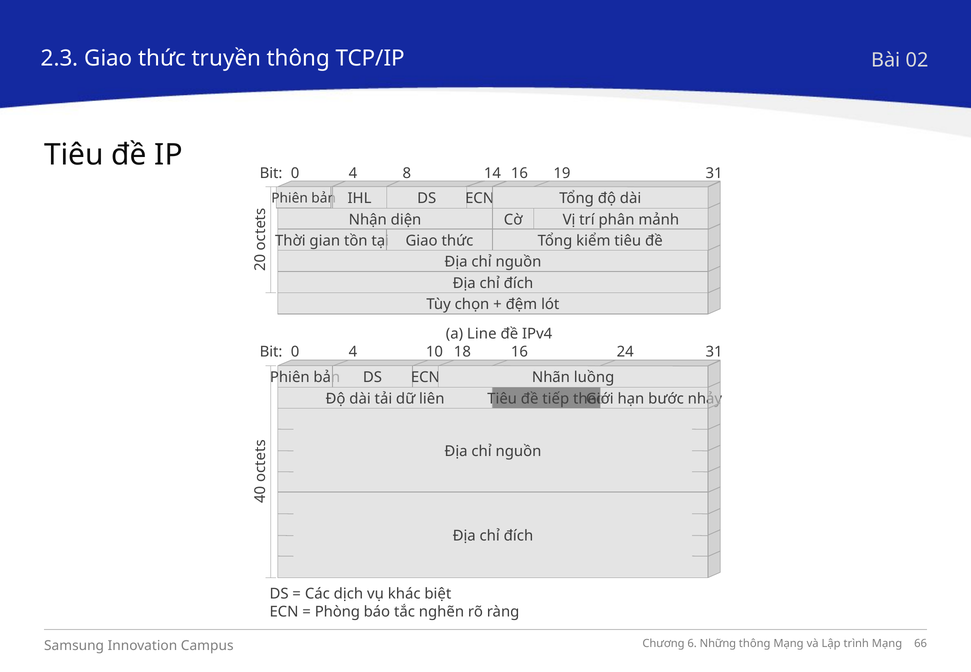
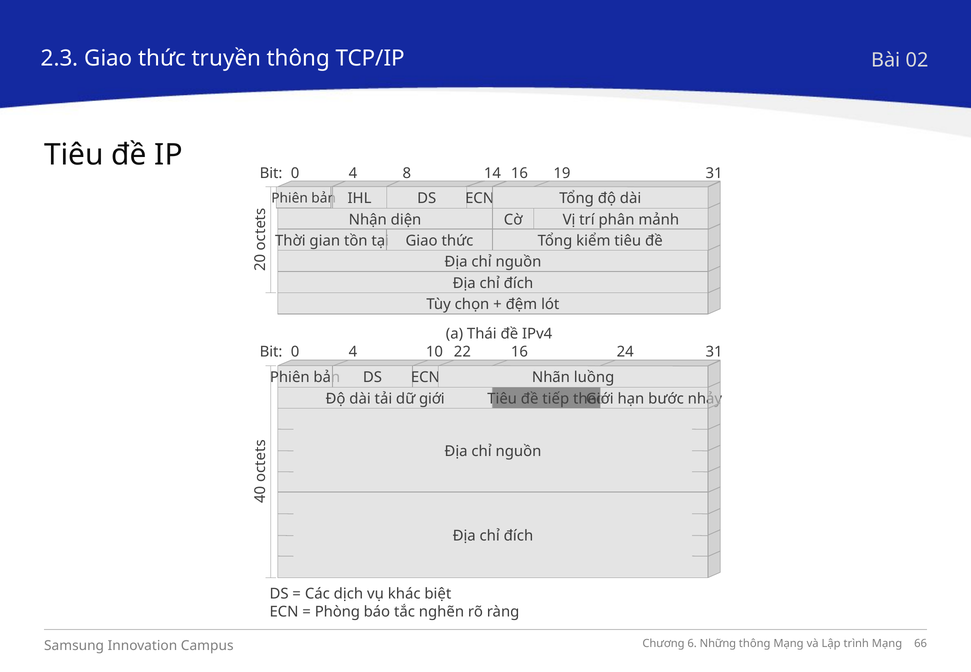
Line: Line -> Thái (482, 334)
18: 18 -> 22 (462, 352)
dữ liên: liên -> giới (432, 399)
